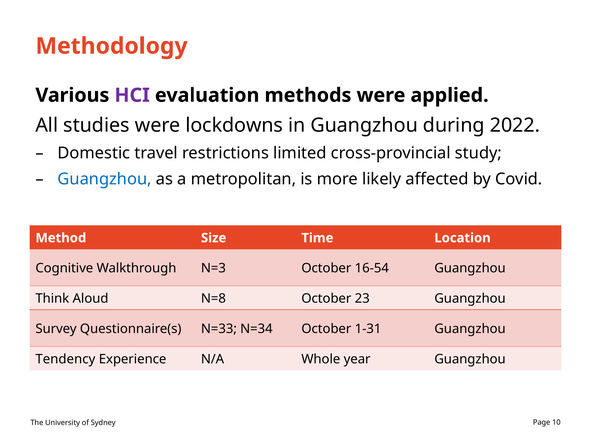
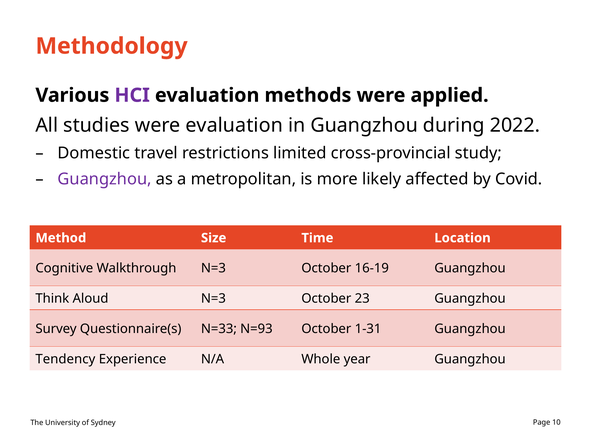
were lockdowns: lockdowns -> evaluation (234, 125)
Guangzhou colour: blue -> purple (105, 179)
16-54: 16-54 -> 16-19 (372, 268)
Aloud N=8: N=8 -> N=3 (213, 299)
N=34: N=34 -> N=93 (256, 329)
